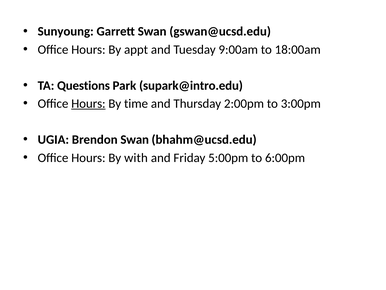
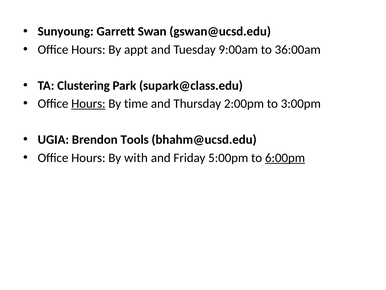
18:00am: 18:00am -> 36:00am (298, 49)
Questions: Questions -> Clustering (84, 85)
supark@intro.edu: supark@intro.edu -> supark@class.edu (191, 85)
Brendon Swan: Swan -> Tools (135, 139)
6:00pm underline: none -> present (285, 157)
